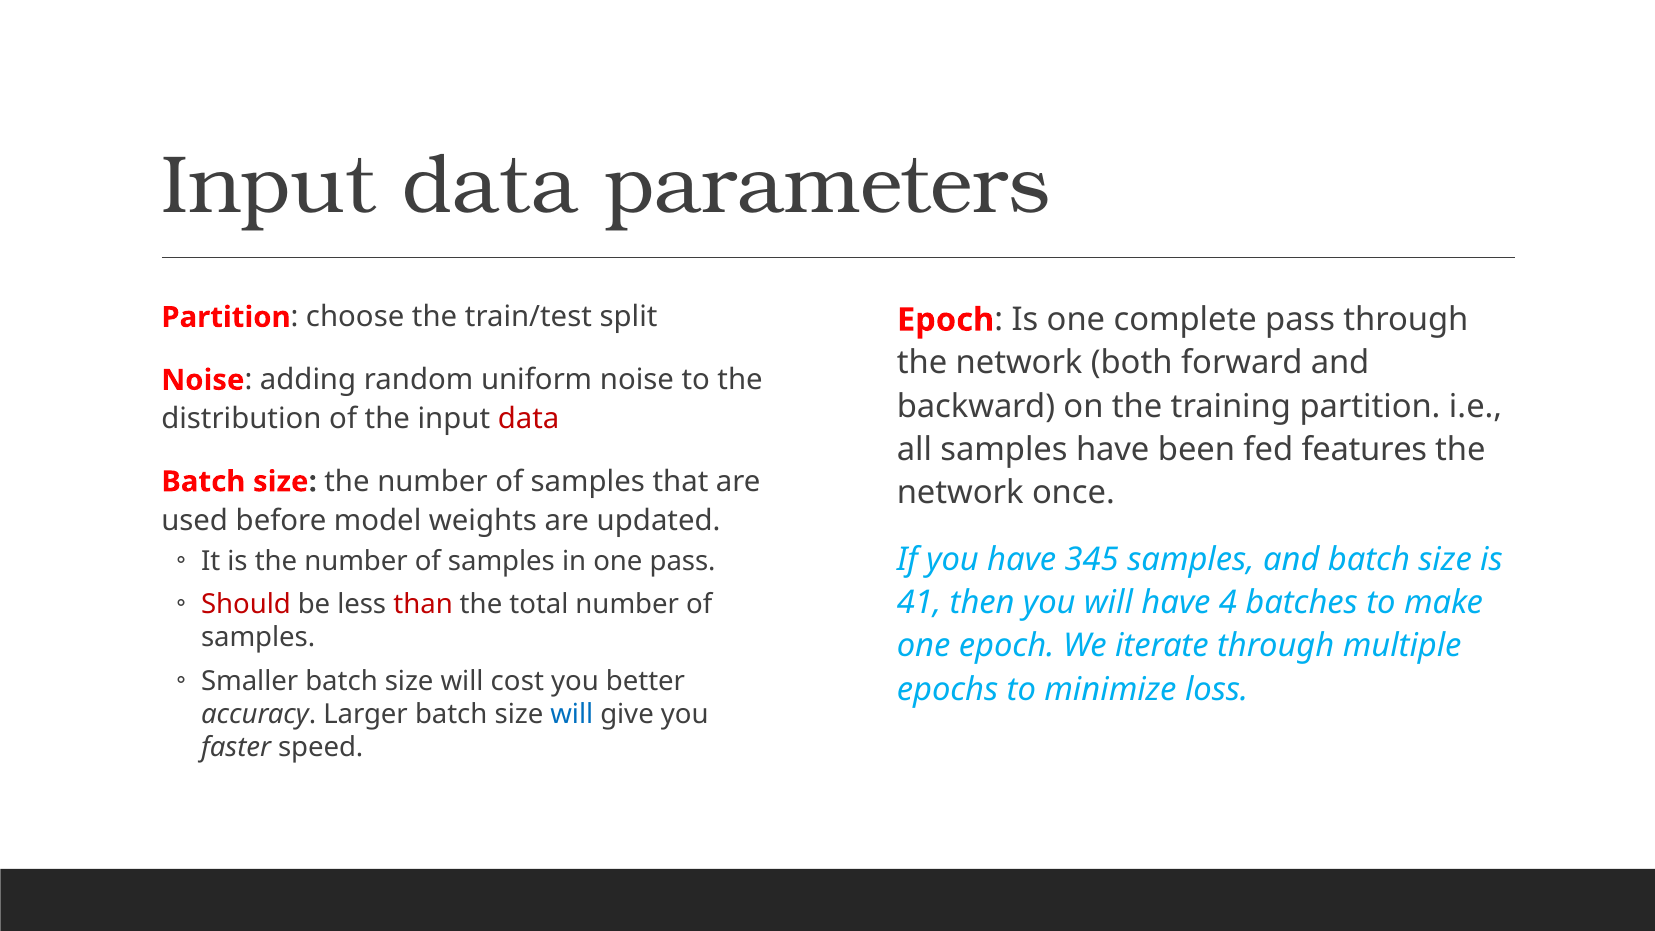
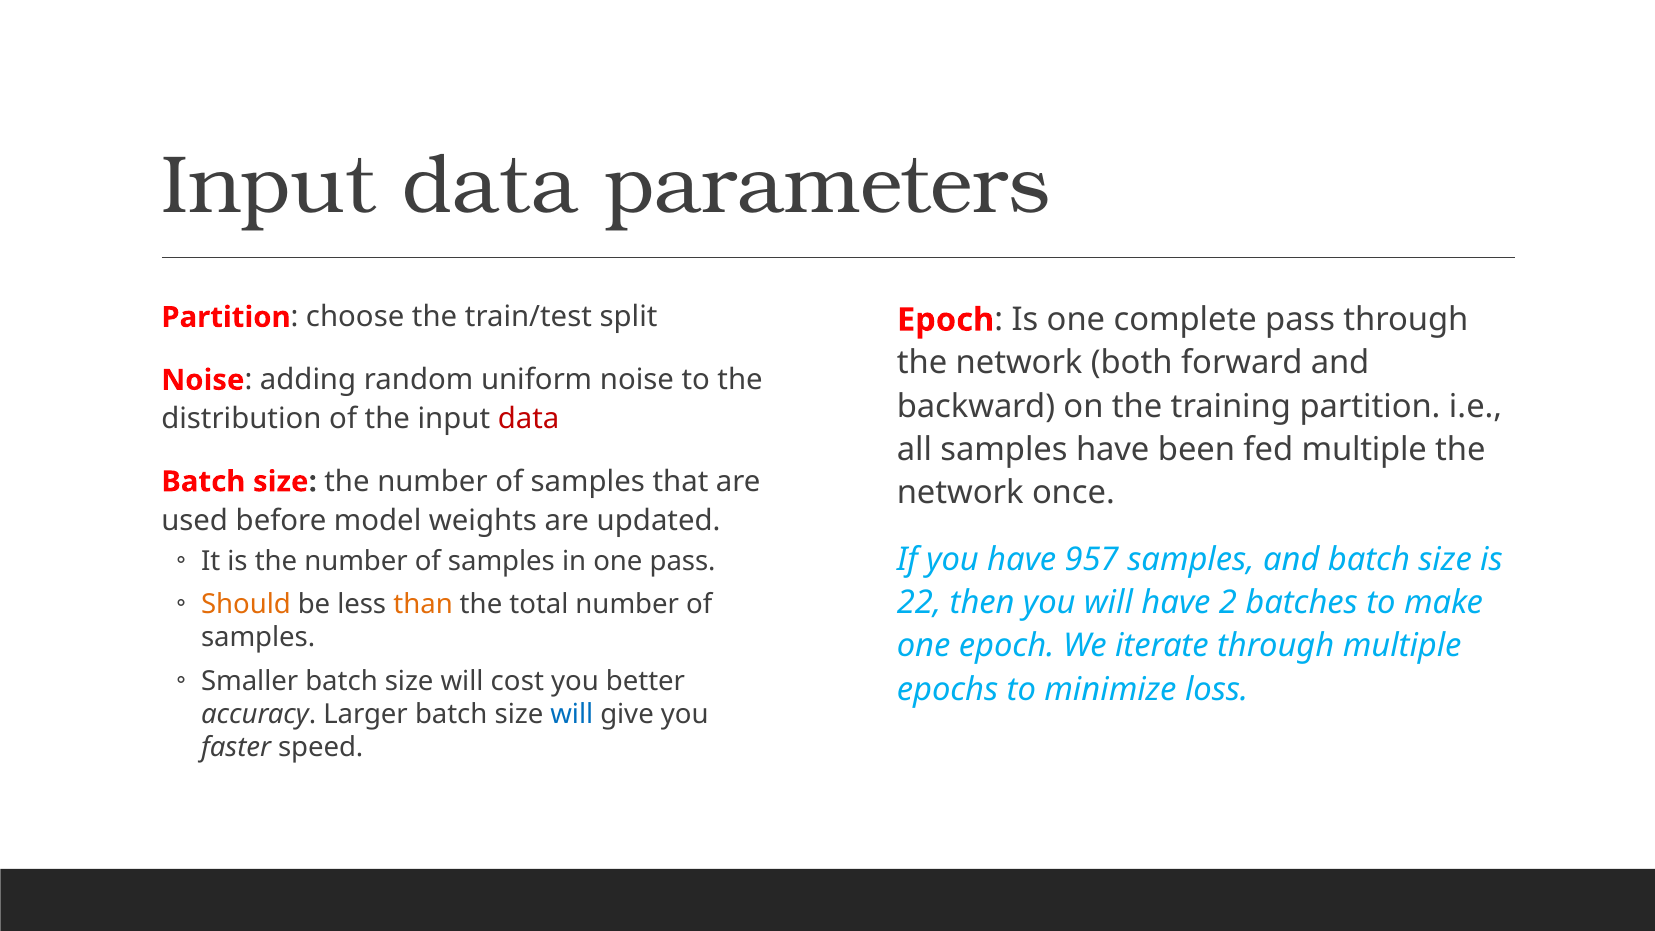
fed features: features -> multiple (1364, 449)
345: 345 -> 957 (1092, 560)
Should colour: red -> orange (246, 605)
than colour: red -> orange (423, 605)
41: 41 -> 22 (919, 603)
4: 4 -> 2 (1228, 603)
